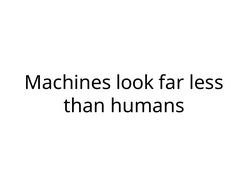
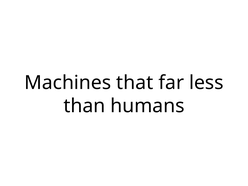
look: look -> that (135, 83)
